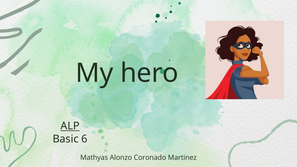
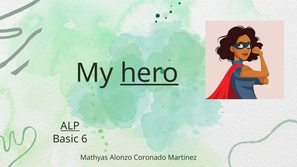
hero underline: none -> present (149, 73)
